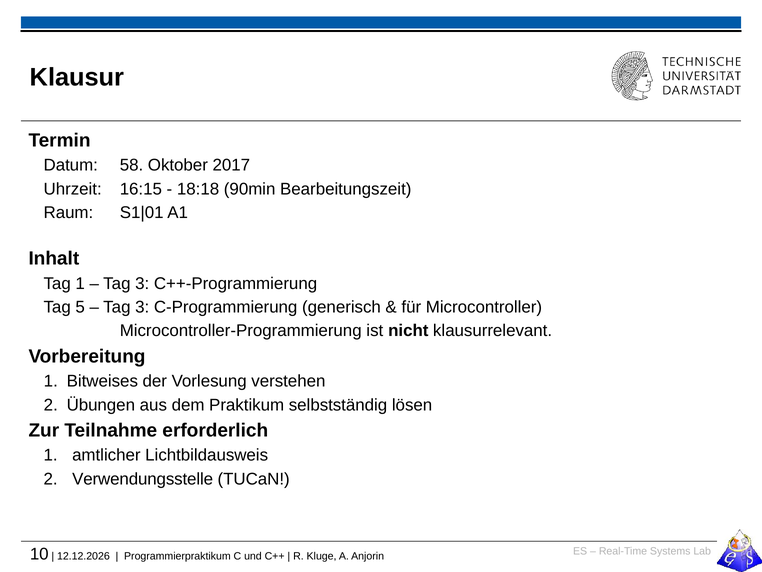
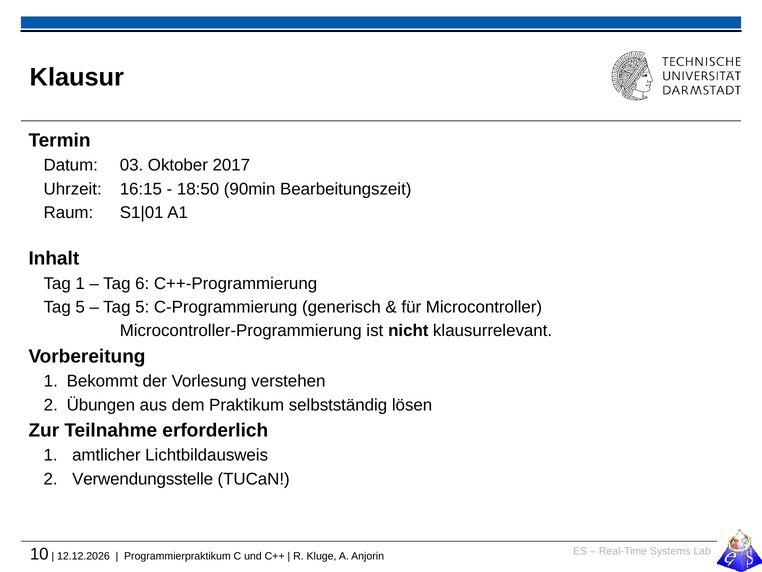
58: 58 -> 03 (132, 165)
18:18: 18:18 -> 18:50 (198, 189)
3: 3 -> 6 (142, 283)
3: 3 -> 5 (142, 307)
Bitweises: Bitweises -> Bekommt (102, 381)
